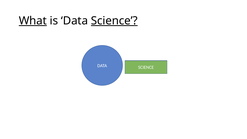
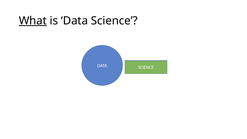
Science underline: present -> none (114, 21)
